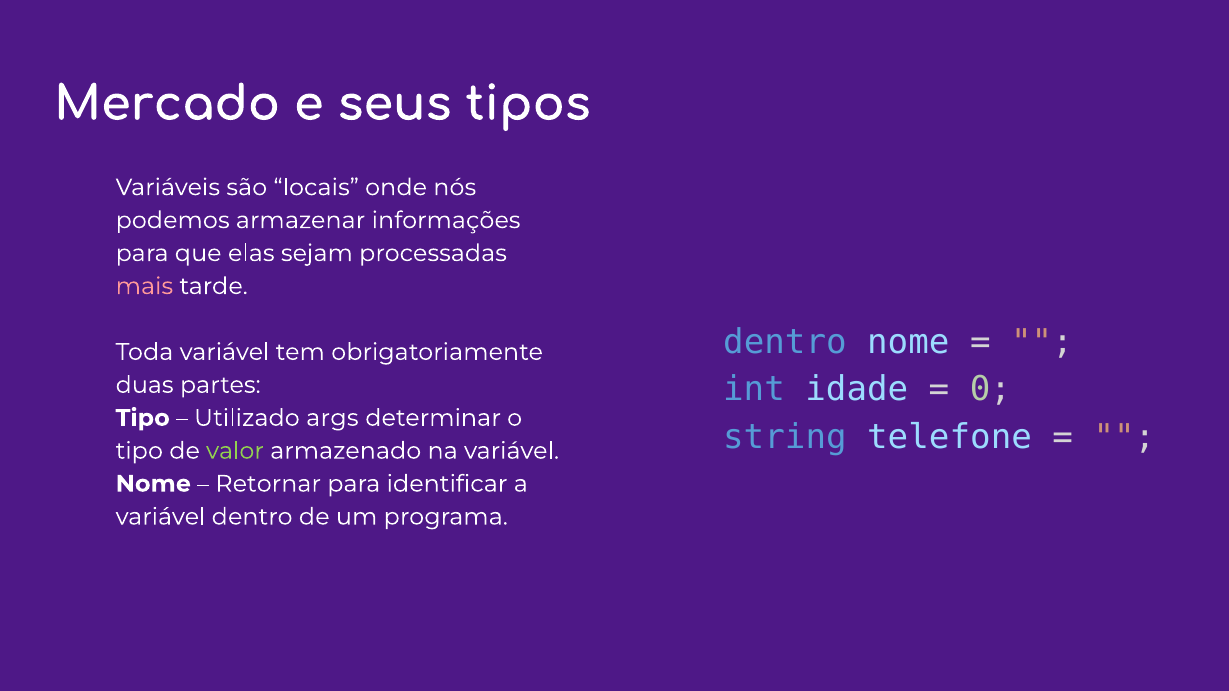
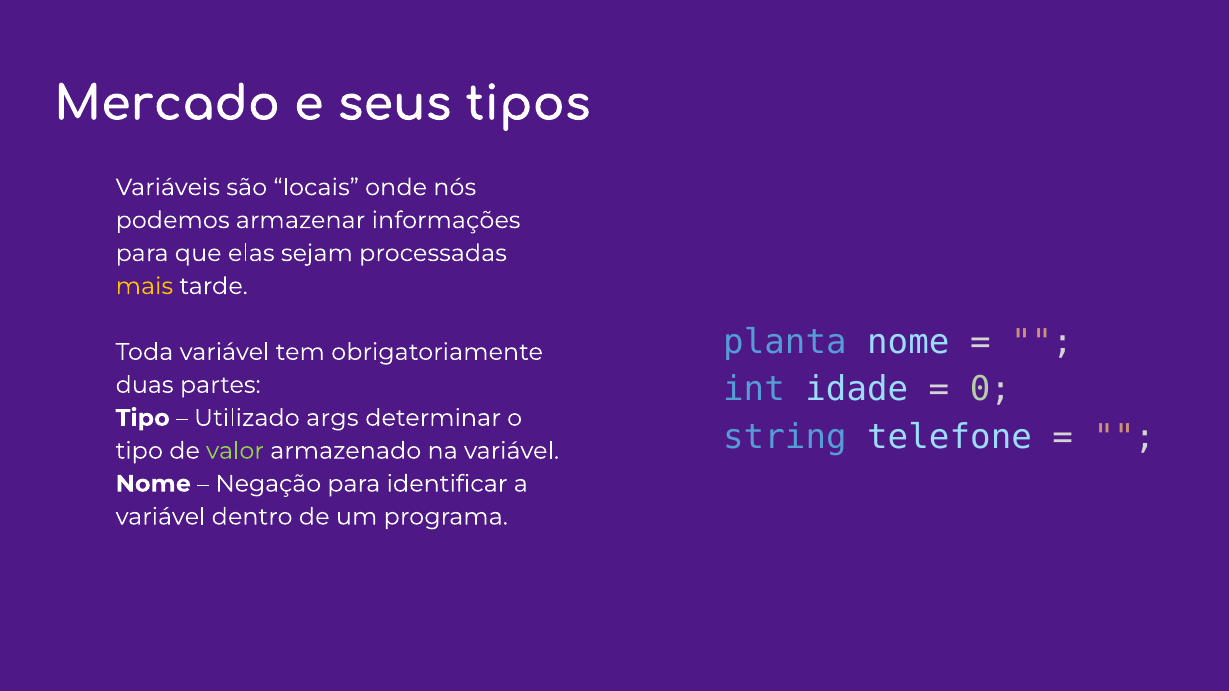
mais colour: pink -> yellow (144, 286)
dentro: dentro -> planta (785, 343)
Retornar: Retornar -> Negação (268, 484)
